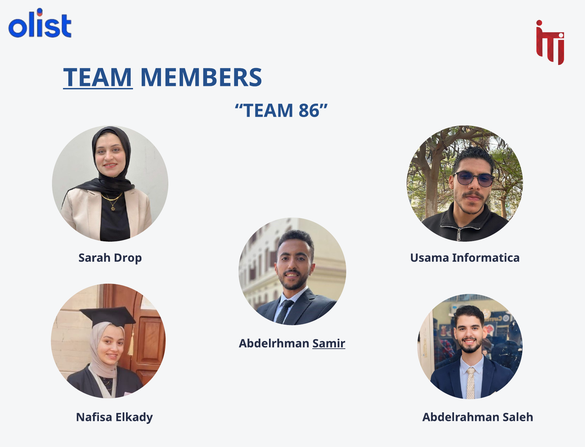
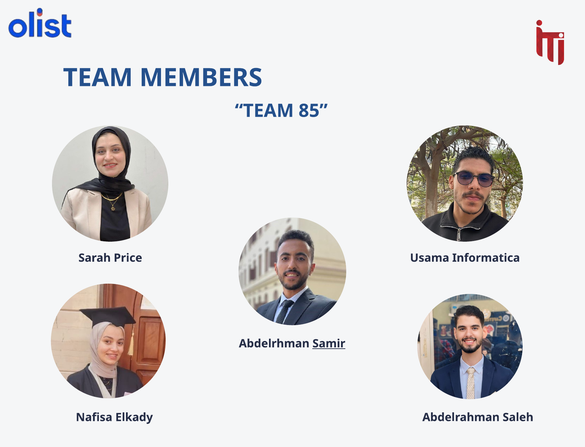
TEAM underline: present -> none (98, 78)
86: 86 -> 85 (313, 111)
Drop: Drop -> Price (128, 258)
